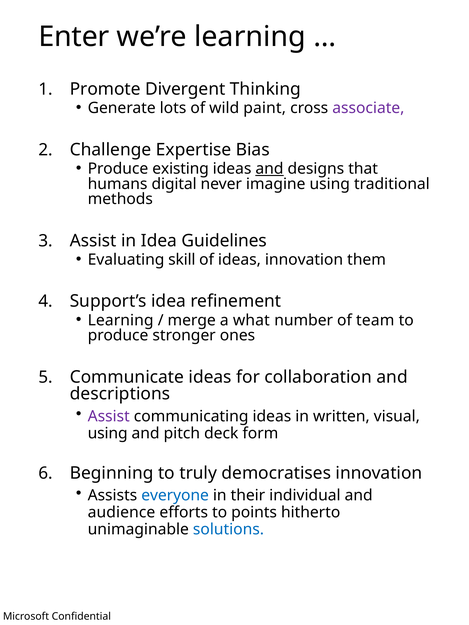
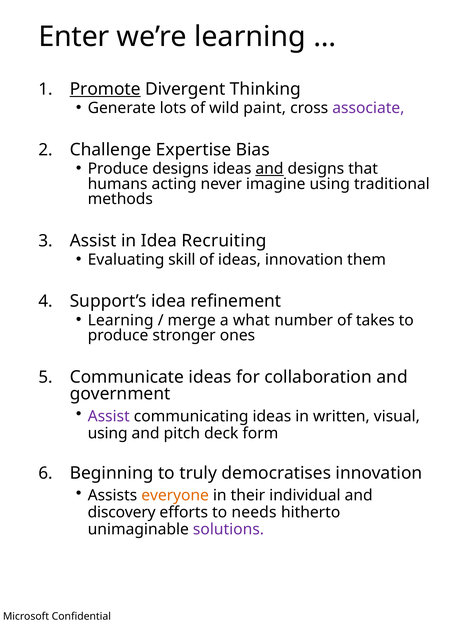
Promote underline: none -> present (105, 89)
Produce existing: existing -> designs (181, 169)
digital: digital -> acting (174, 184)
Guidelines: Guidelines -> Recruiting (224, 241)
team: team -> takes (375, 320)
descriptions: descriptions -> government (120, 394)
everyone colour: blue -> orange (175, 496)
audience: audience -> discovery (122, 513)
points: points -> needs (254, 513)
solutions colour: blue -> purple (228, 530)
